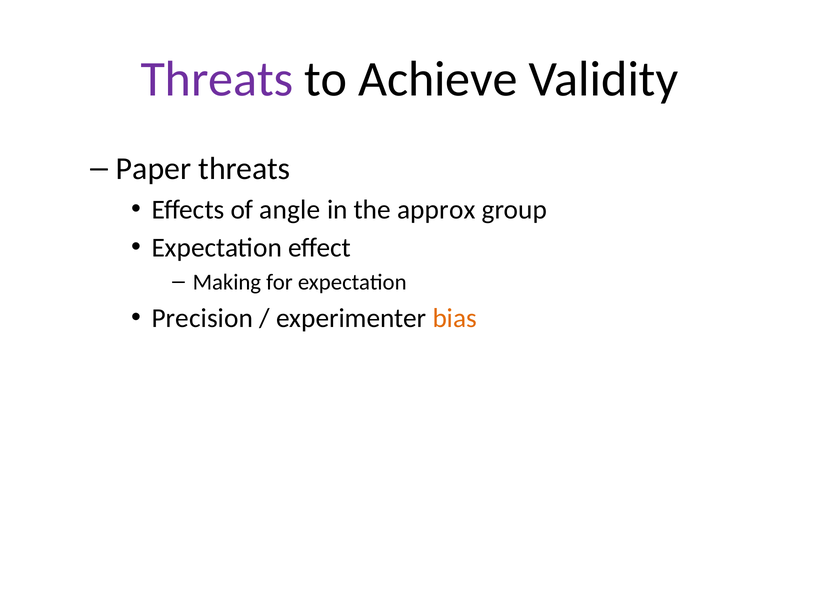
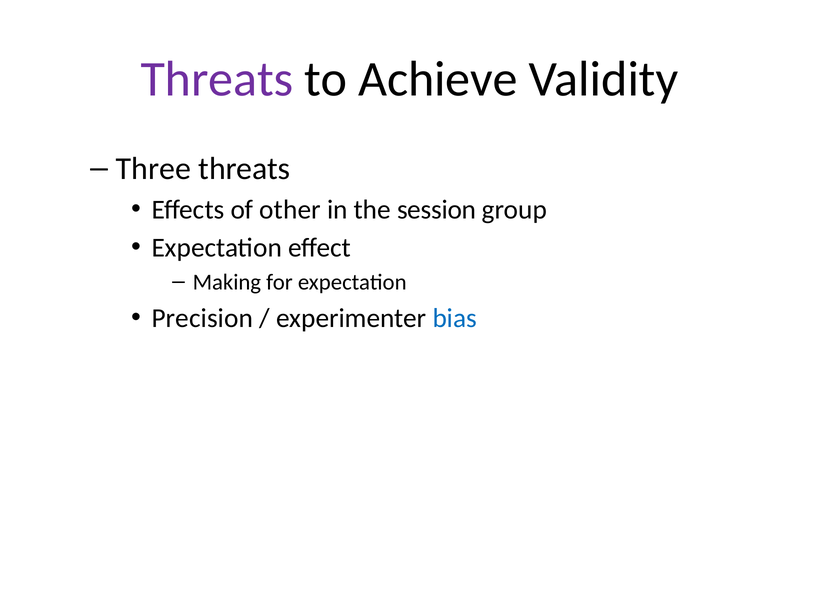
Paper: Paper -> Three (153, 169)
angle: angle -> other (290, 210)
approx: approx -> session (437, 210)
bias colour: orange -> blue (455, 318)
